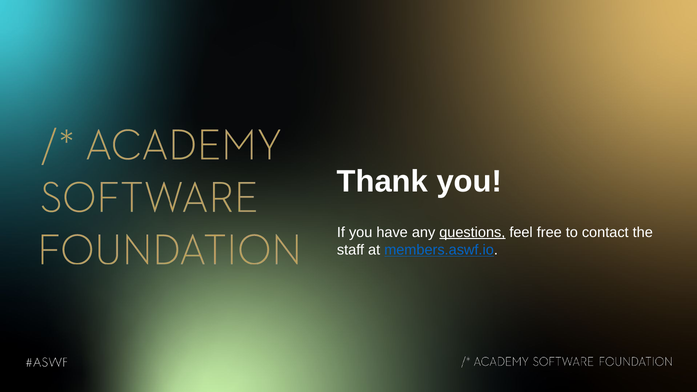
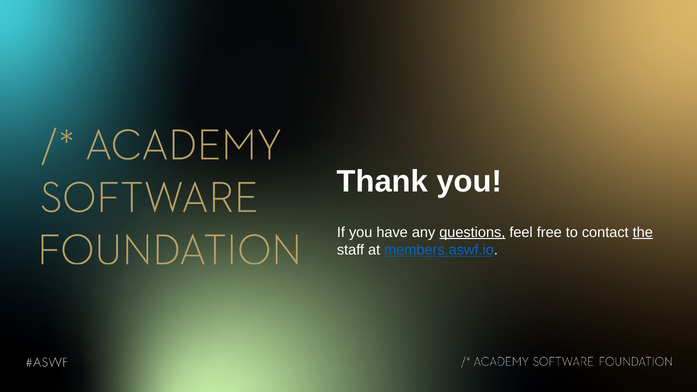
the underline: none -> present (643, 232)
